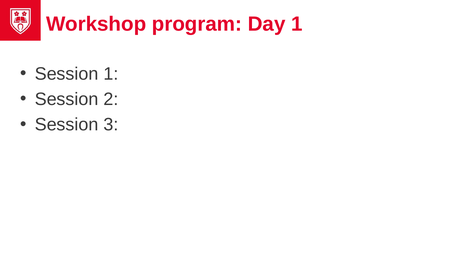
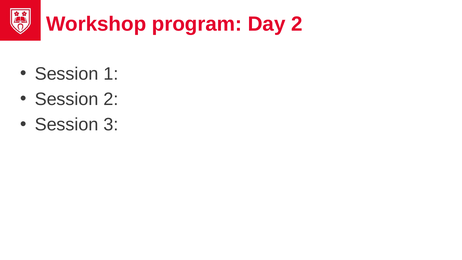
Day 1: 1 -> 2 (297, 24)
